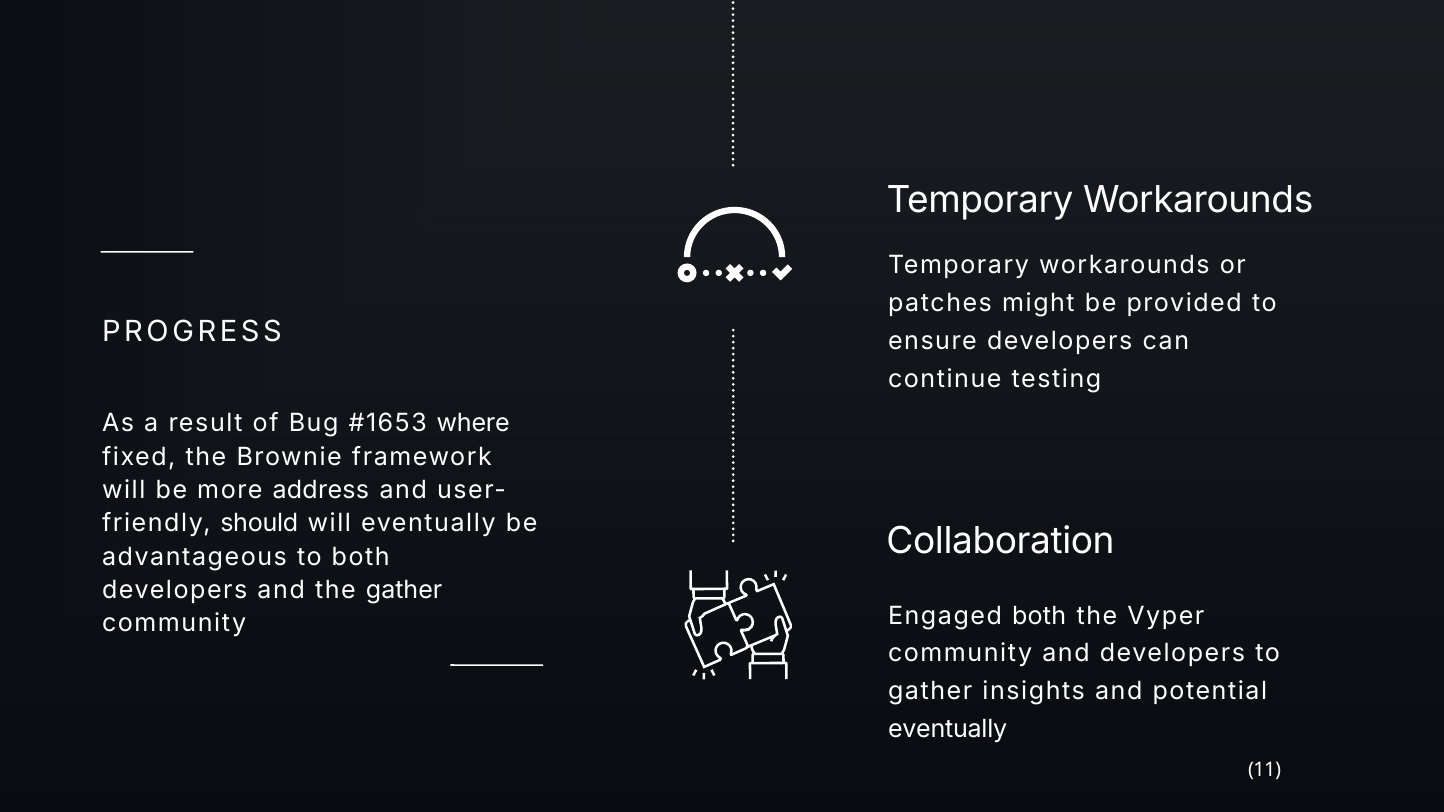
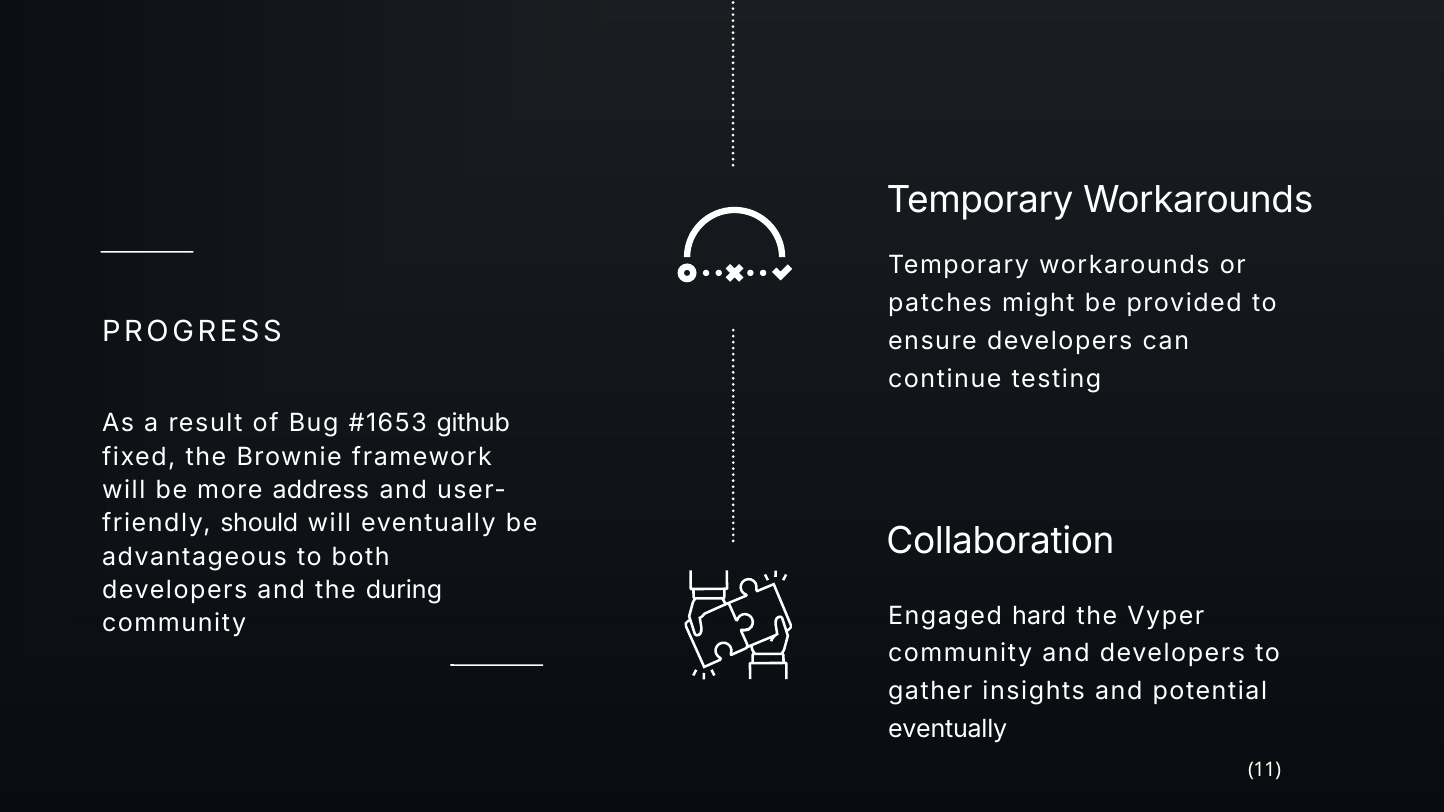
where: where -> github (473, 424)
the gather: gather -> during (404, 590)
Engaged both: both -> hard (1039, 616)
